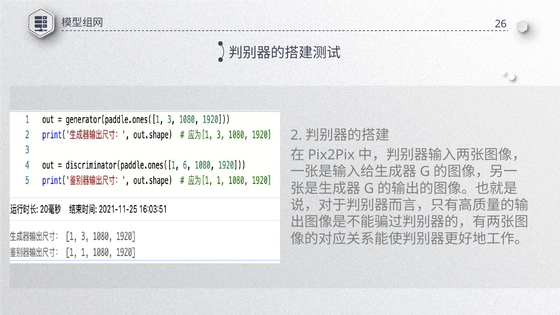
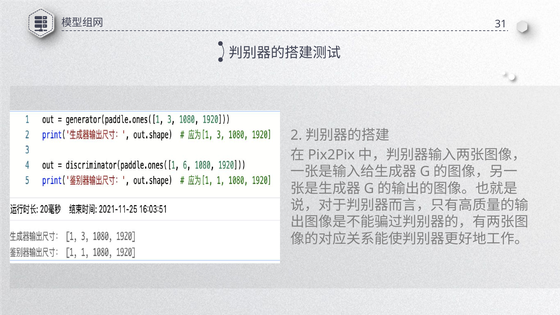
26: 26 -> 31 (501, 24)
